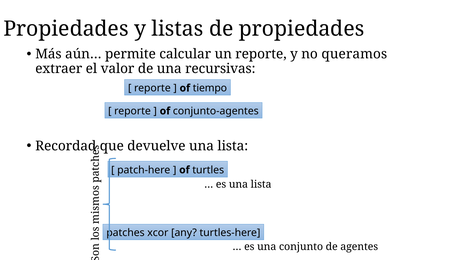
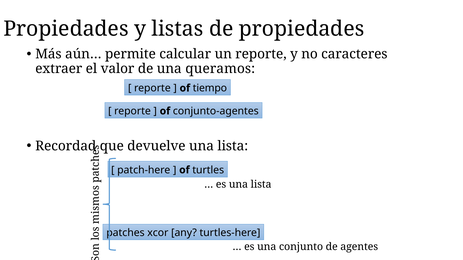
queramos: queramos -> caracteres (354, 54)
recursivas: recursivas -> queramos (220, 69)
